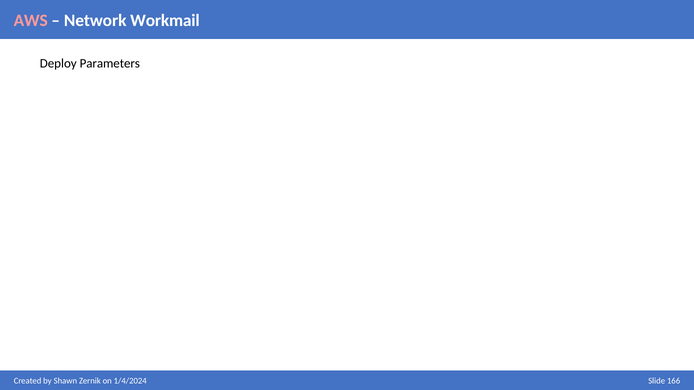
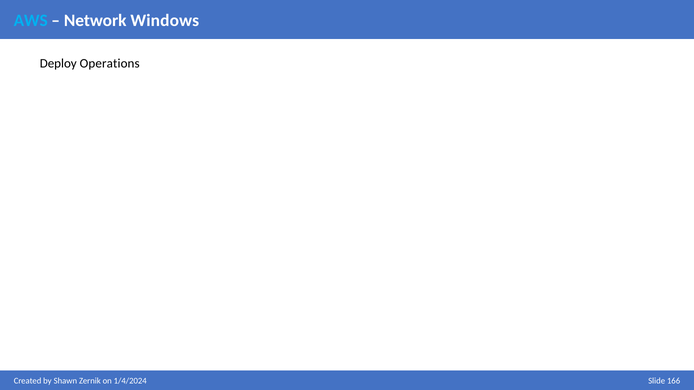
AWS colour: pink -> light blue (31, 21)
Workmail: Workmail -> Windows (165, 21)
Parameters: Parameters -> Operations (110, 63)
